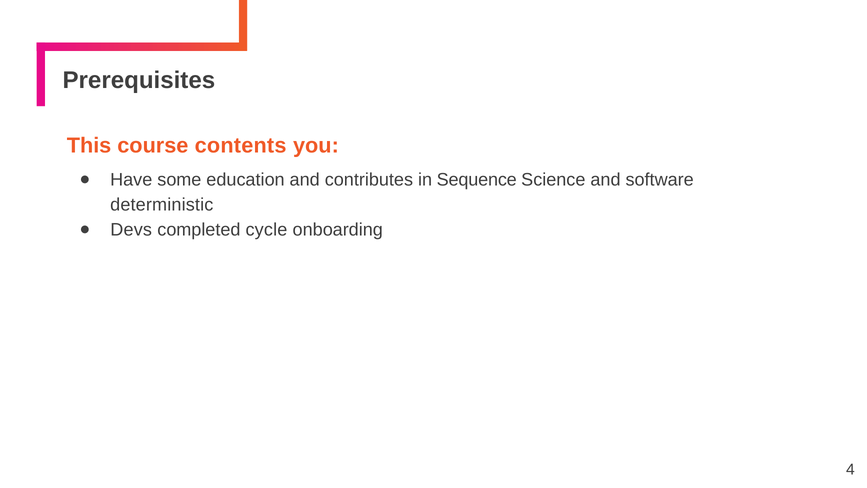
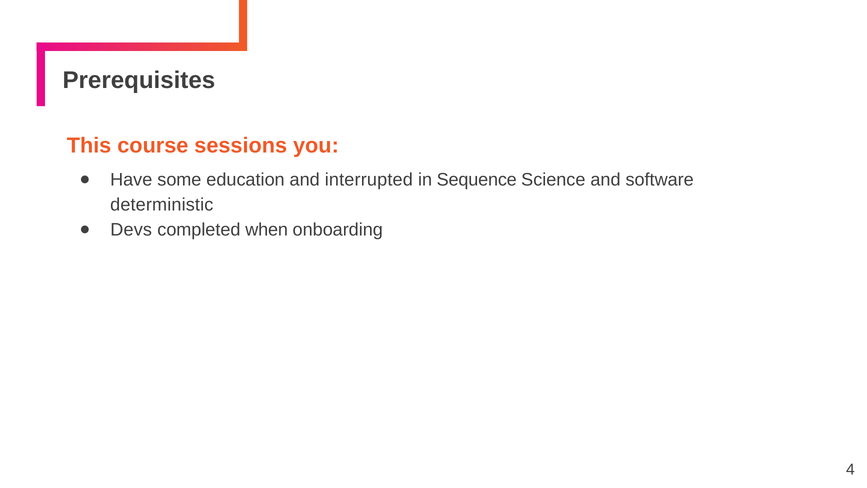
contents: contents -> sessions (241, 145)
contributes: contributes -> interrupted (369, 180)
cycle: cycle -> when (267, 229)
